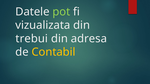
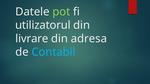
vizualizata: vizualizata -> utilizatorul (43, 25)
trebui: trebui -> livrare (32, 39)
Contabil colour: yellow -> light blue (53, 52)
